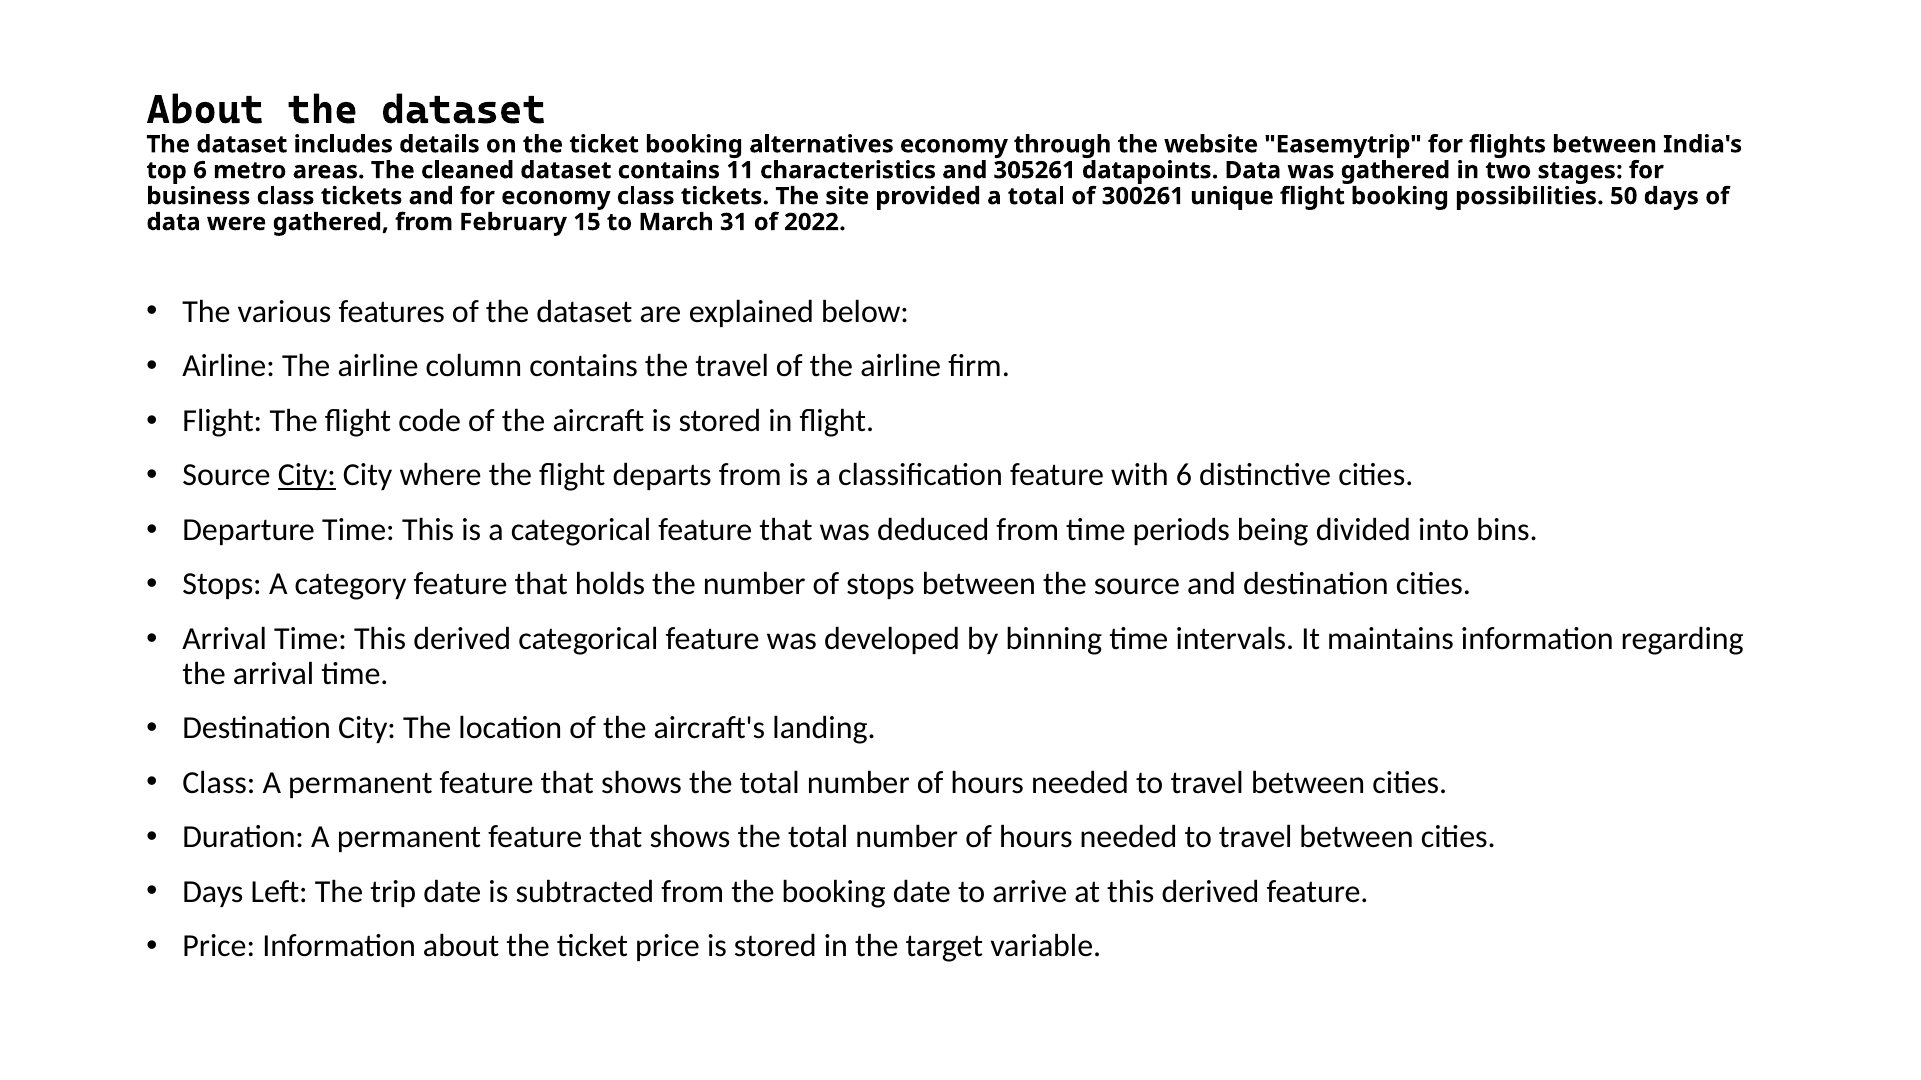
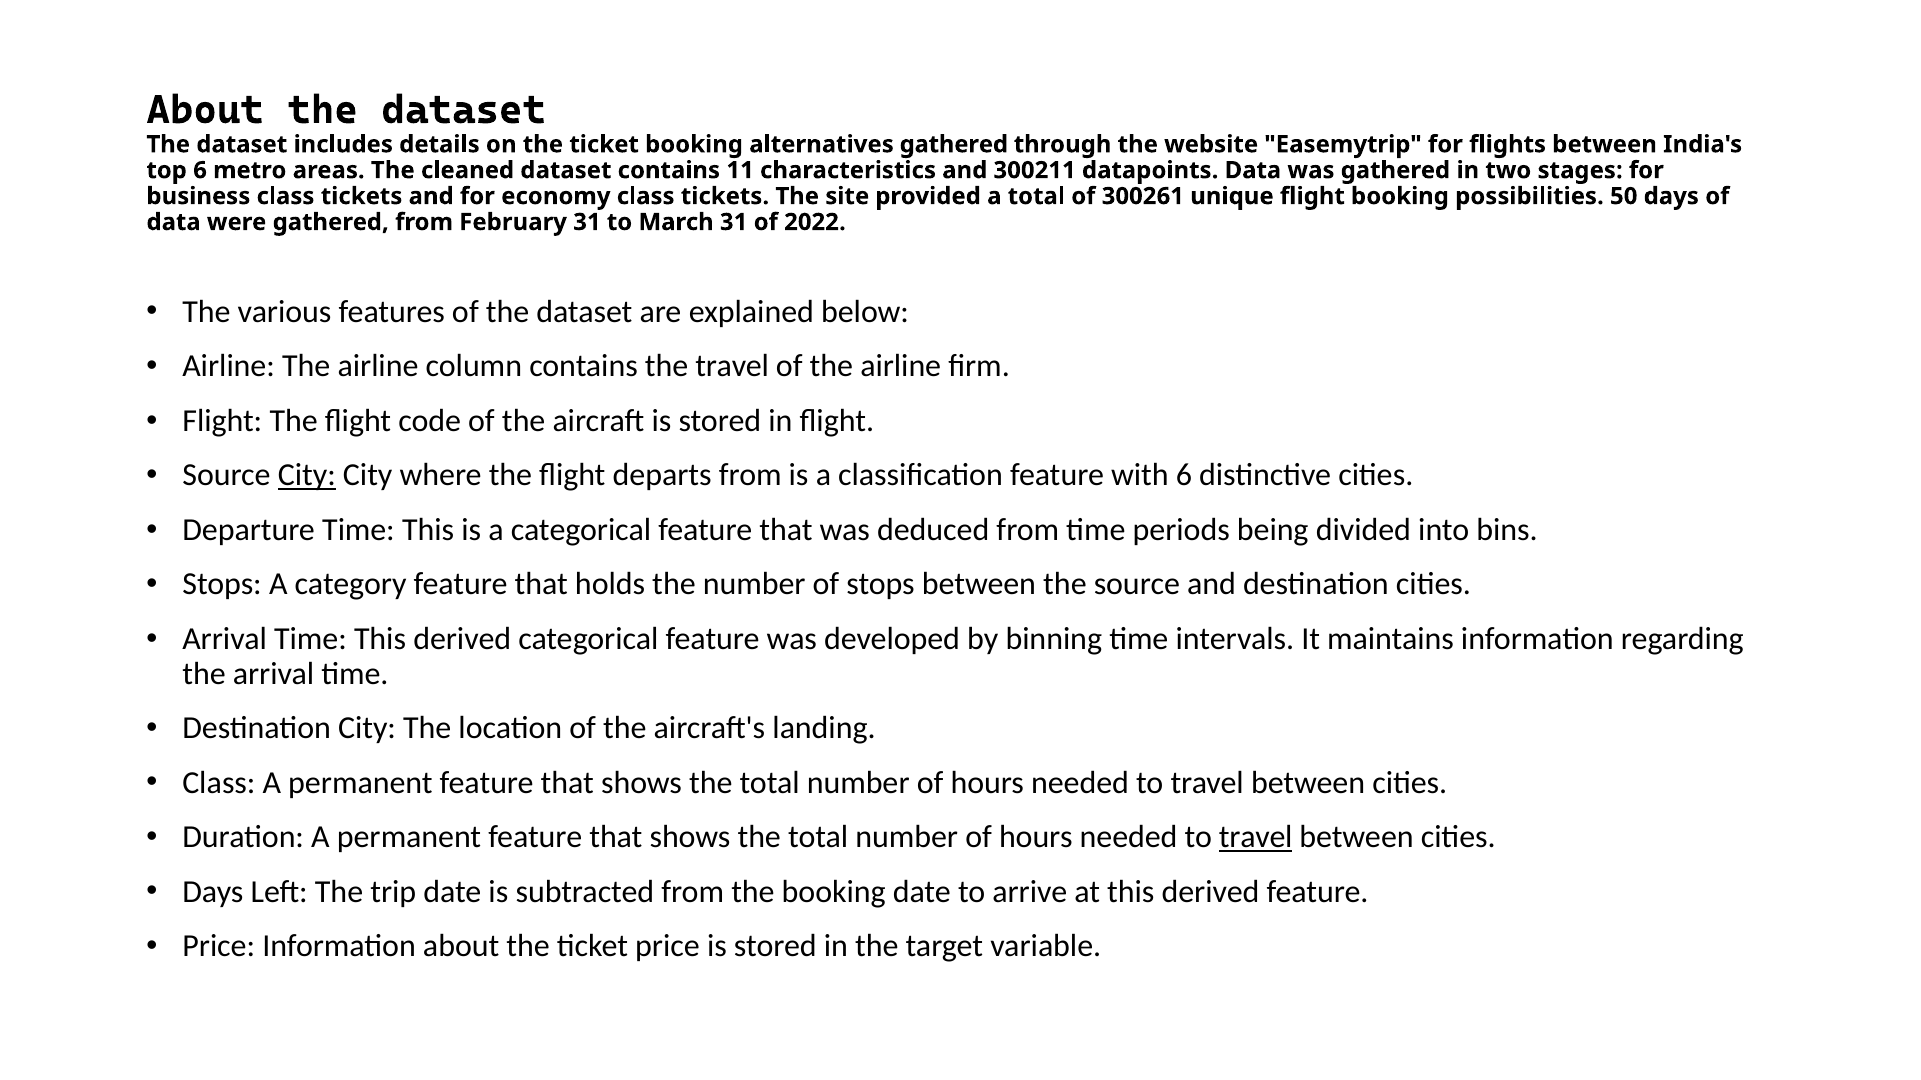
alternatives economy: economy -> gathered (954, 144)
305261: 305261 -> 300211 (1035, 170)
February 15: 15 -> 31 (587, 222)
travel underline: none -> present (1256, 838)
